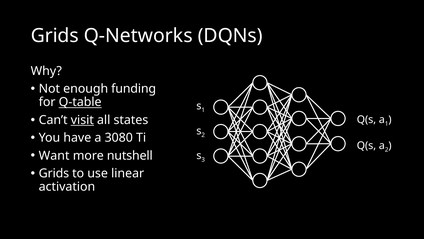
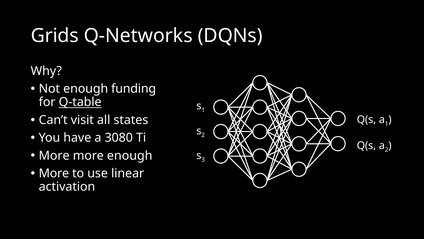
visit underline: present -> none (82, 120)
Want: Want -> More (54, 155)
more nutshell: nutshell -> enough (130, 155)
Grids: Grids -> More (54, 173)
